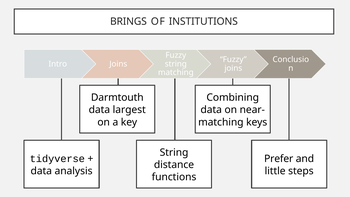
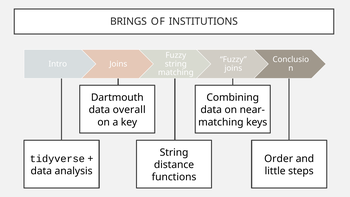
Darmtouth: Darmtouth -> Dartmouth (117, 98)
largest: largest -> overall (129, 110)
Prefer: Prefer -> Order (279, 159)
